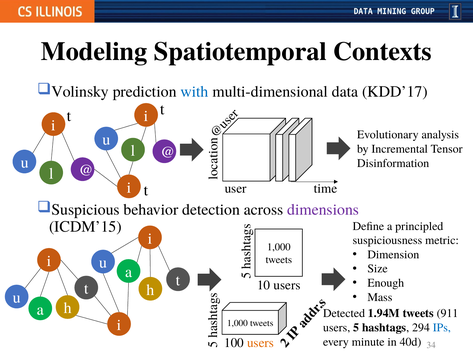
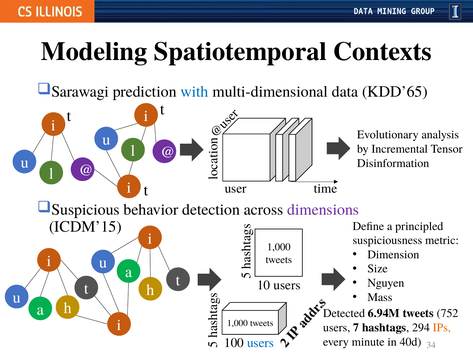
Volinsky: Volinsky -> Sarawagi (80, 92)
KDD’17: KDD’17 -> KDD’65 (395, 92)
Enough: Enough -> Nguyen (386, 283)
1.94M: 1.94M -> 6.94M (384, 313)
911: 911 -> 752 (448, 313)
5: 5 -> 7 (356, 327)
IPs colour: blue -> orange (442, 327)
users colour: orange -> blue (261, 343)
